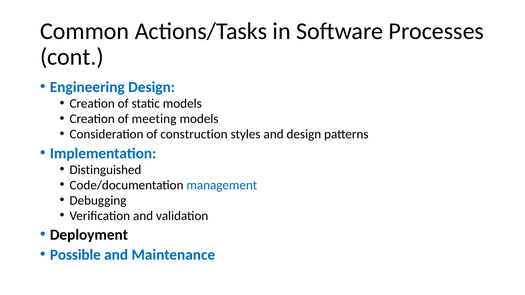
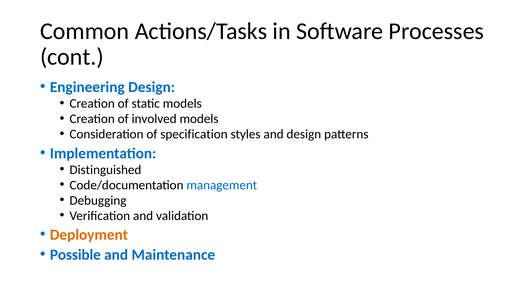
meeting: meeting -> involved (154, 119)
construction: construction -> specification (194, 134)
Deployment colour: black -> orange (89, 235)
